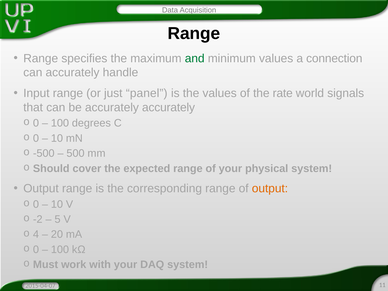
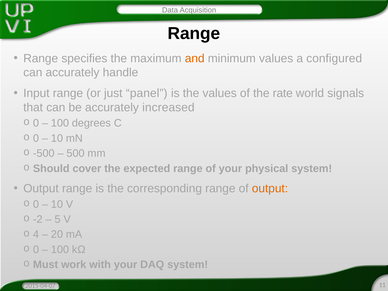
and colour: green -> orange (195, 58)
connection: connection -> configured (334, 58)
accurately accurately: accurately -> increased (168, 107)
